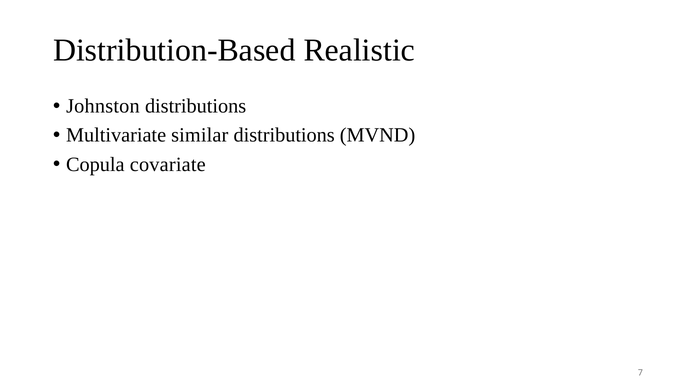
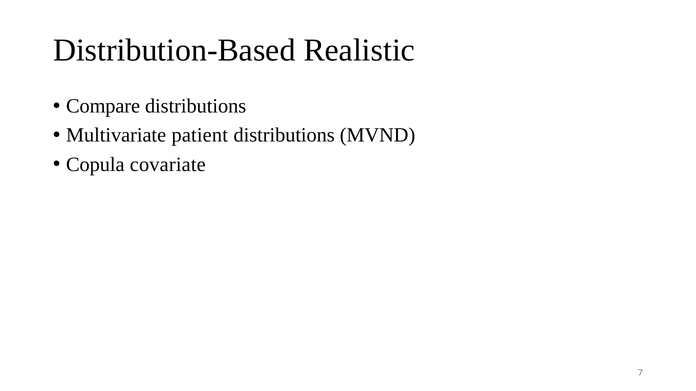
Johnston: Johnston -> Compare (103, 106)
similar: similar -> patient (200, 135)
